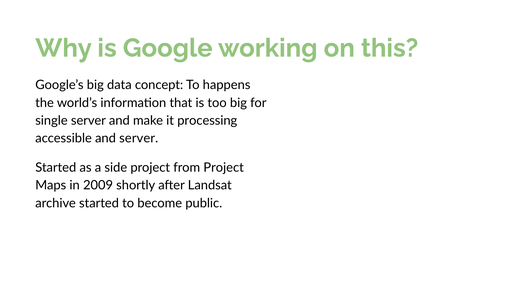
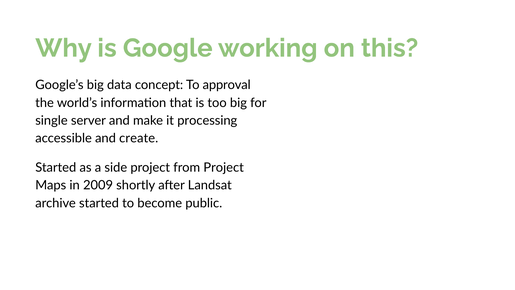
happens: happens -> approval (227, 85)
and server: server -> create (139, 138)
